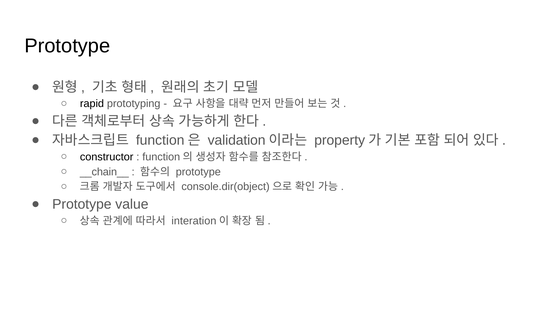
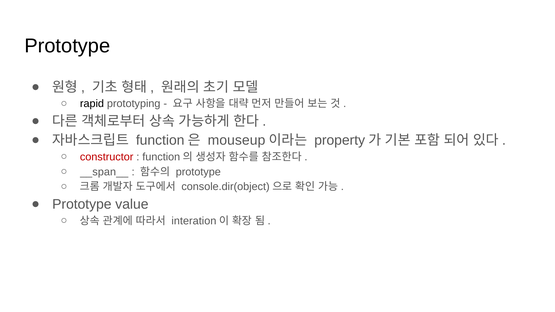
validation: validation -> mouseup (237, 140)
constructor colour: black -> red (107, 157)
__chain__: __chain__ -> __span__ (104, 172)
